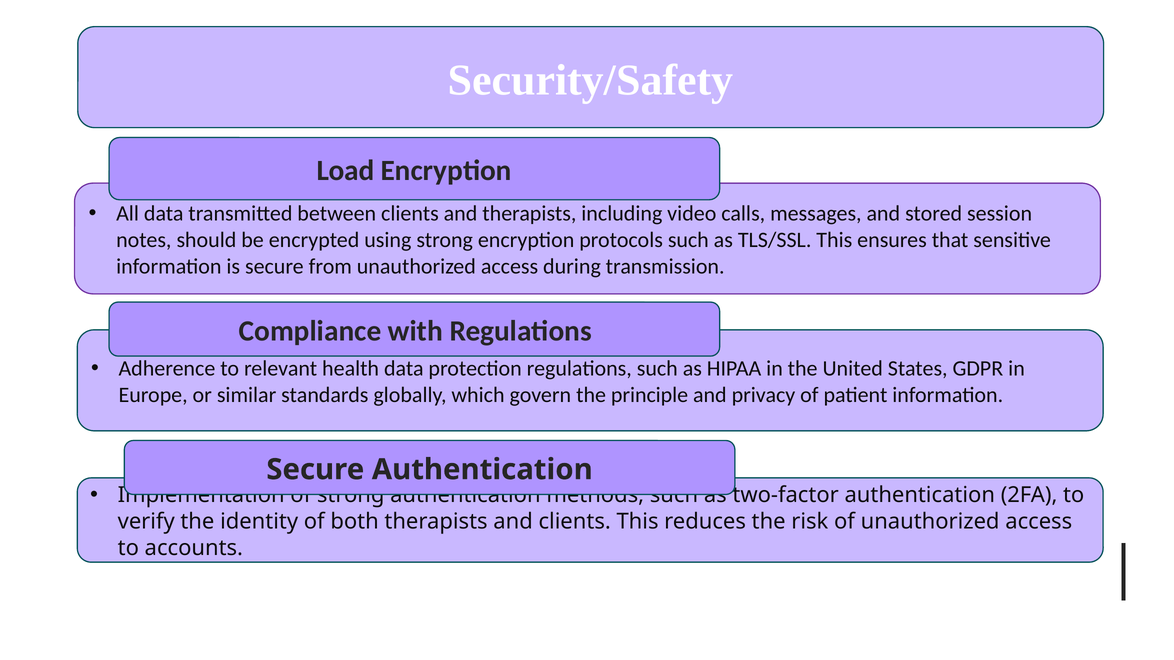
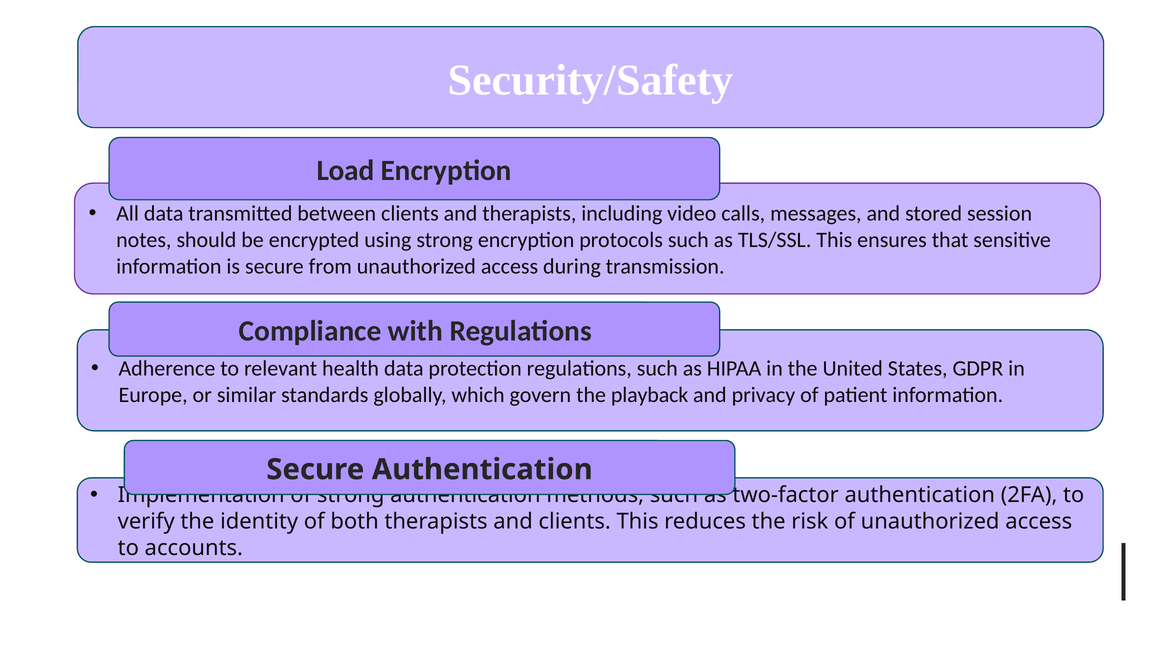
principle: principle -> playback (650, 395)
